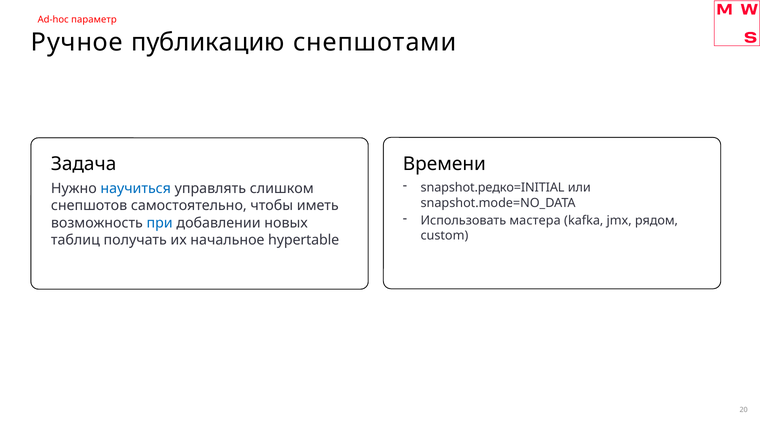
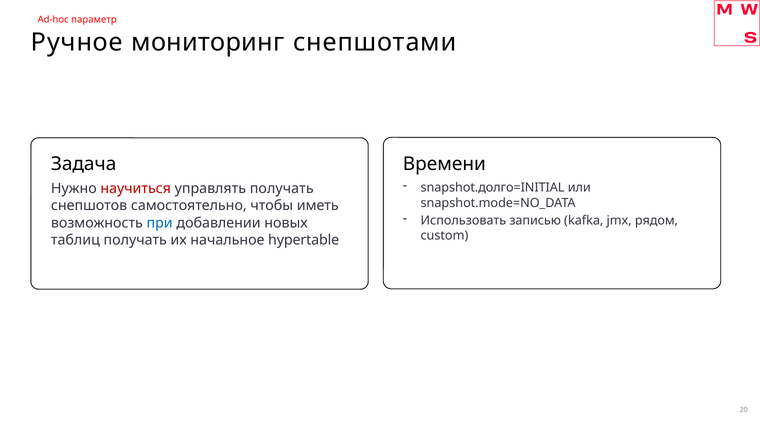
публикацию: публикацию -> мониторинг (208, 42)
snapshot.редко=INITIAL: snapshot.редко=INITIAL -> snapshot.долго=INITIAL (493, 188)
научиться colour: blue -> red (136, 189)
управлять слишком: слишком -> получать (282, 189)
мастера: мастера -> записью (535, 221)
